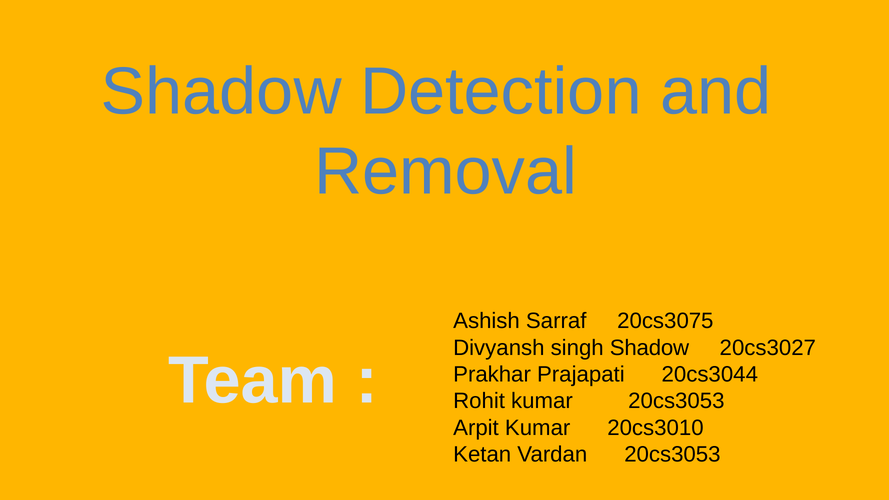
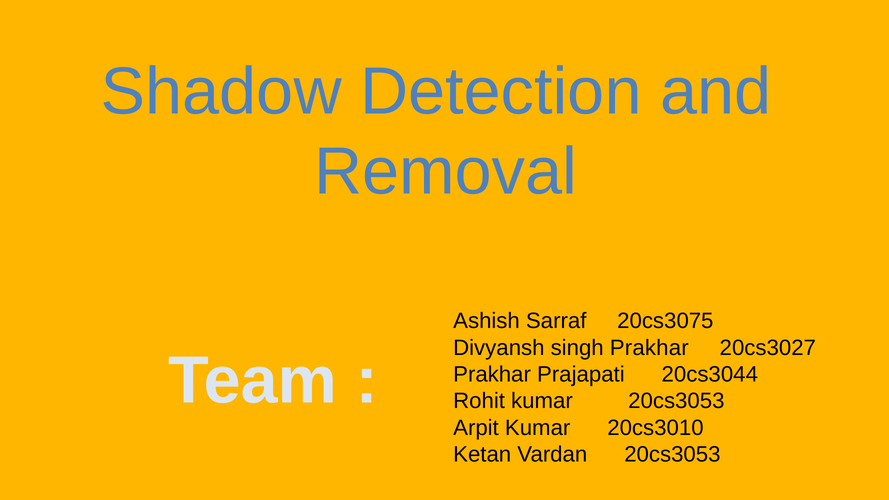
singh Shadow: Shadow -> Prakhar (649, 348)
